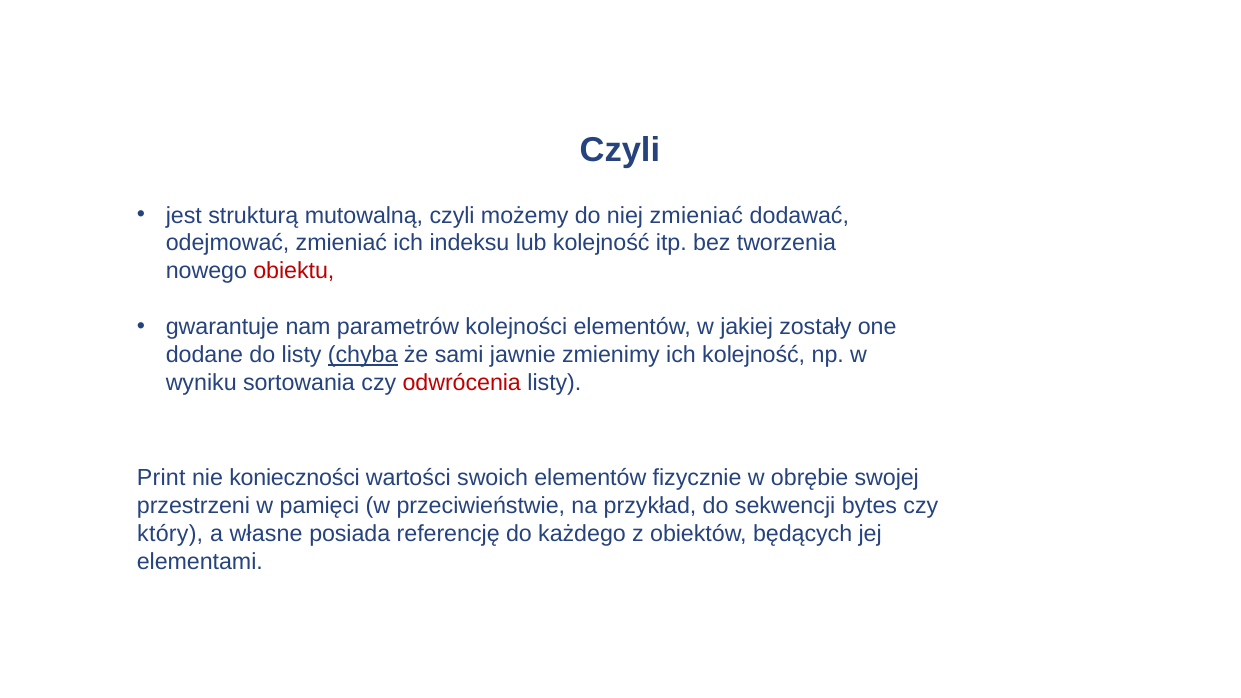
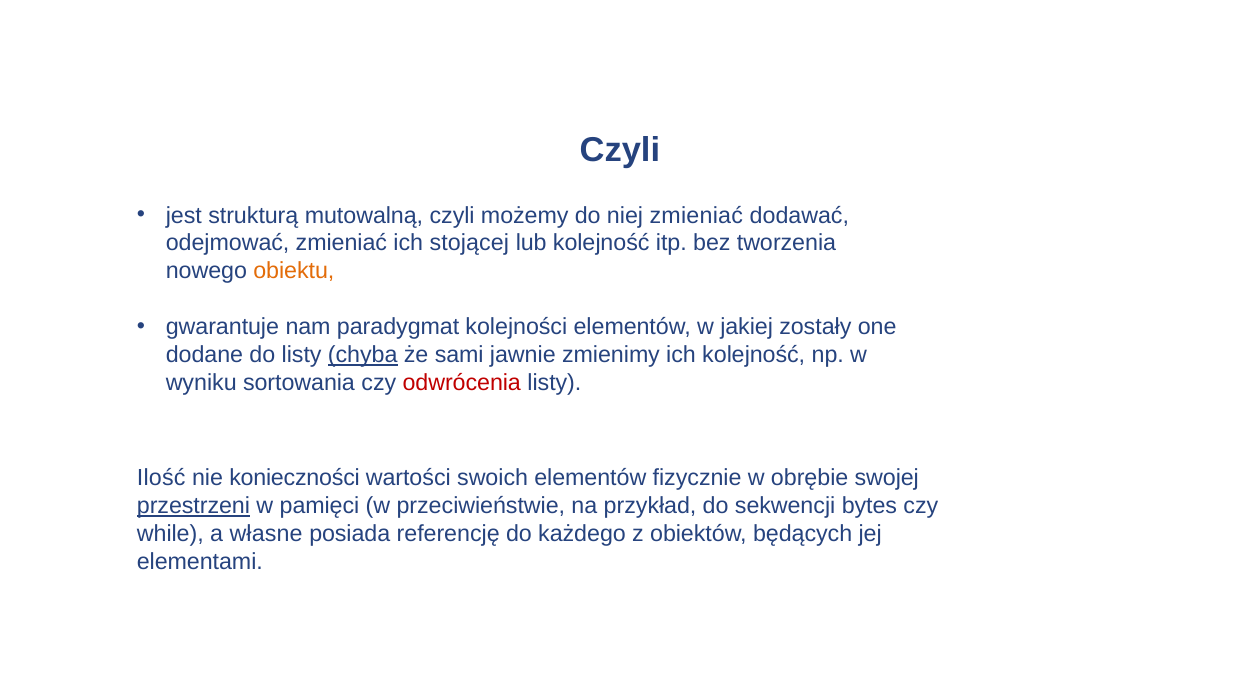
indeksu: indeksu -> stojącej (469, 243)
obiektu colour: red -> orange (294, 271)
parametrów: parametrów -> paradygmat (398, 327)
Print: Print -> Ilość (161, 478)
przestrzeni underline: none -> present (193, 506)
który: który -> while (170, 534)
